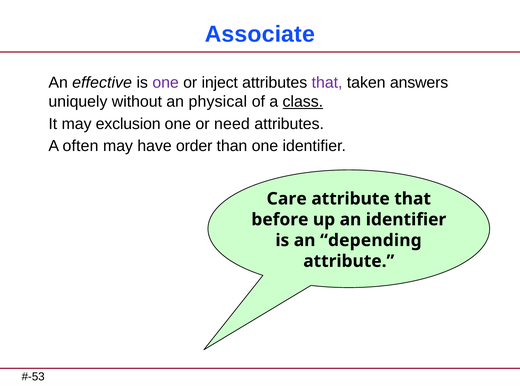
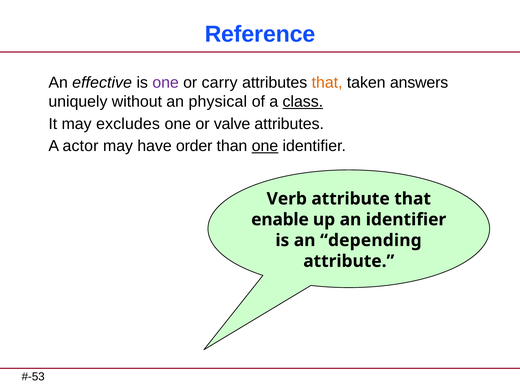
Associate: Associate -> Reference (260, 34)
inject: inject -> carry (220, 83)
that colour: purple -> orange (327, 83)
exclusion: exclusion -> excludes (128, 124)
need: need -> valve (232, 124)
often: often -> actor (81, 146)
one underline: none -> present (265, 146)
Care: Care -> Verb (287, 199)
before: before -> enable (280, 220)
